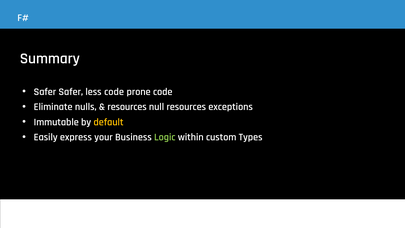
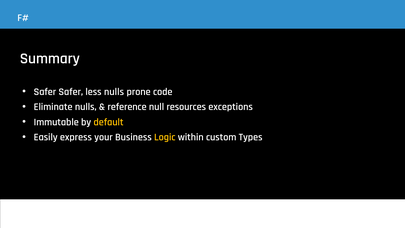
less code: code -> nulls (114, 92)
resources: resources -> reference (127, 107)
Logic colour: light green -> yellow (165, 137)
